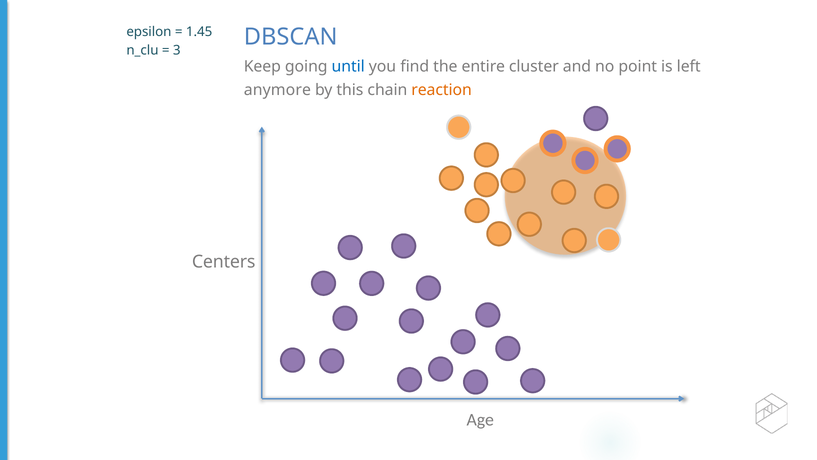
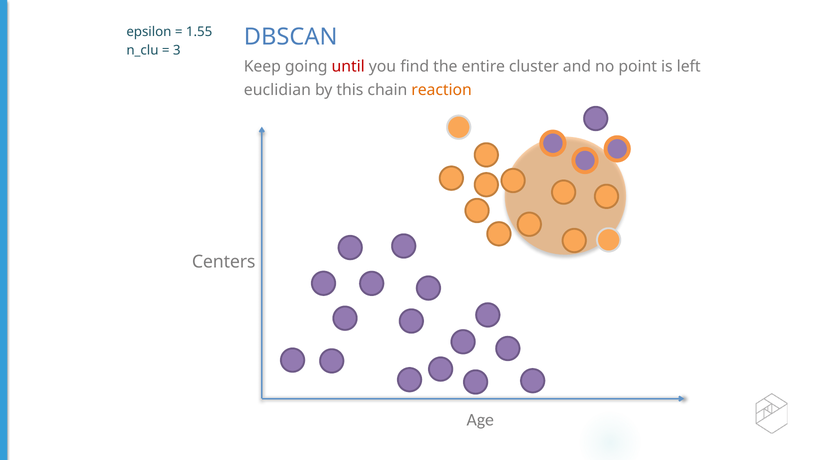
1.45: 1.45 -> 1.55 (199, 32)
until colour: blue -> red (348, 66)
anymore: anymore -> euclidian (277, 90)
